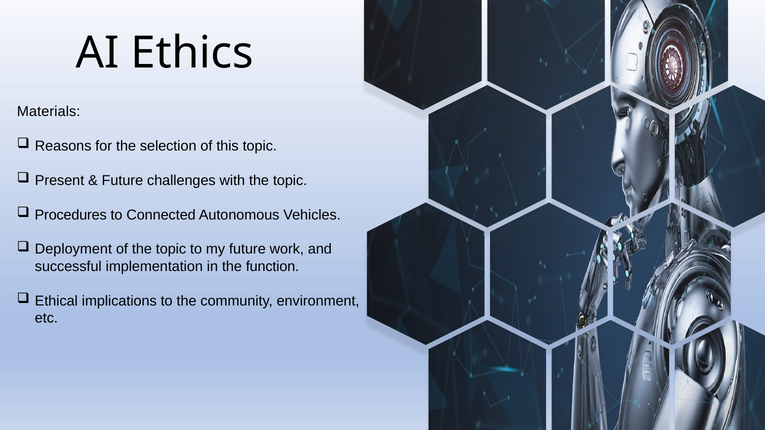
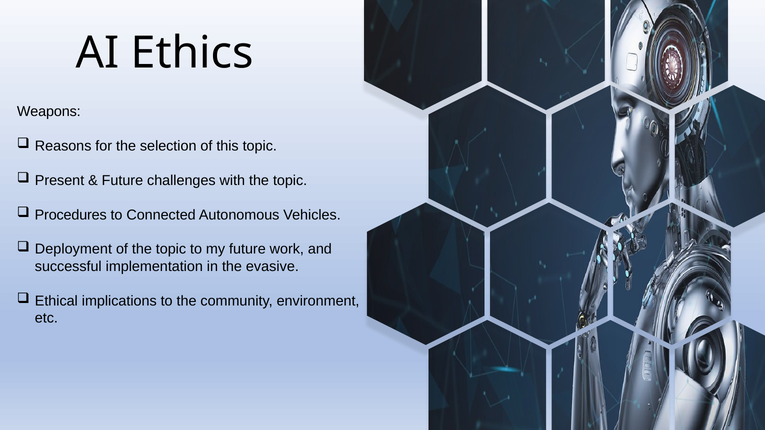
Materials: Materials -> Weapons (49, 112)
function: function -> evasive (272, 267)
